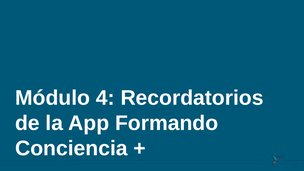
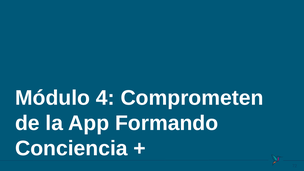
Recordatorios: Recordatorios -> Comprometen (192, 98)
